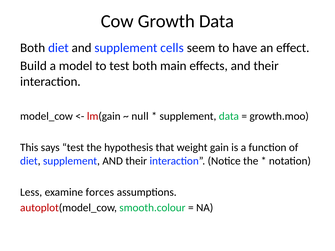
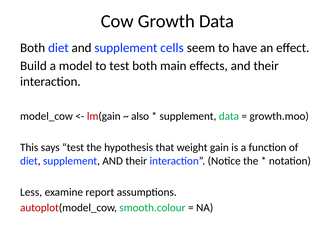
null: null -> also (140, 116)
forces: forces -> report (100, 192)
